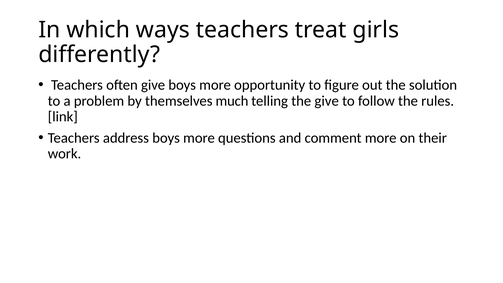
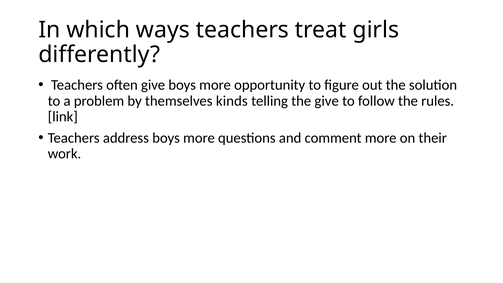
much: much -> kinds (232, 101)
